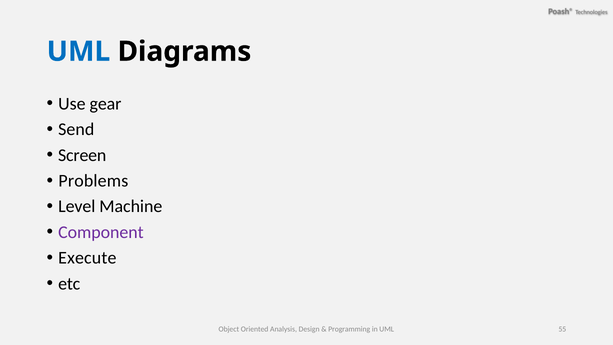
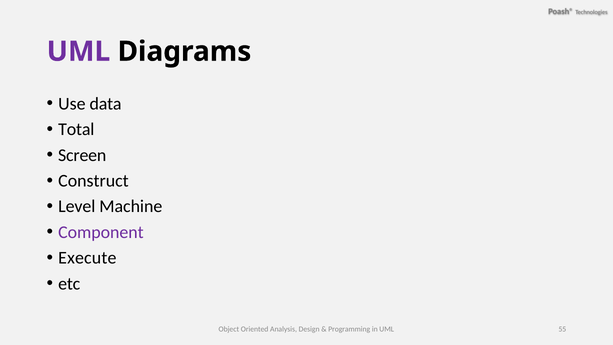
UML colour: blue -> purple (78, 51)
gear: gear -> data (106, 104)
Send: Send -> Total (76, 129)
Problems: Problems -> Construct (93, 181)
